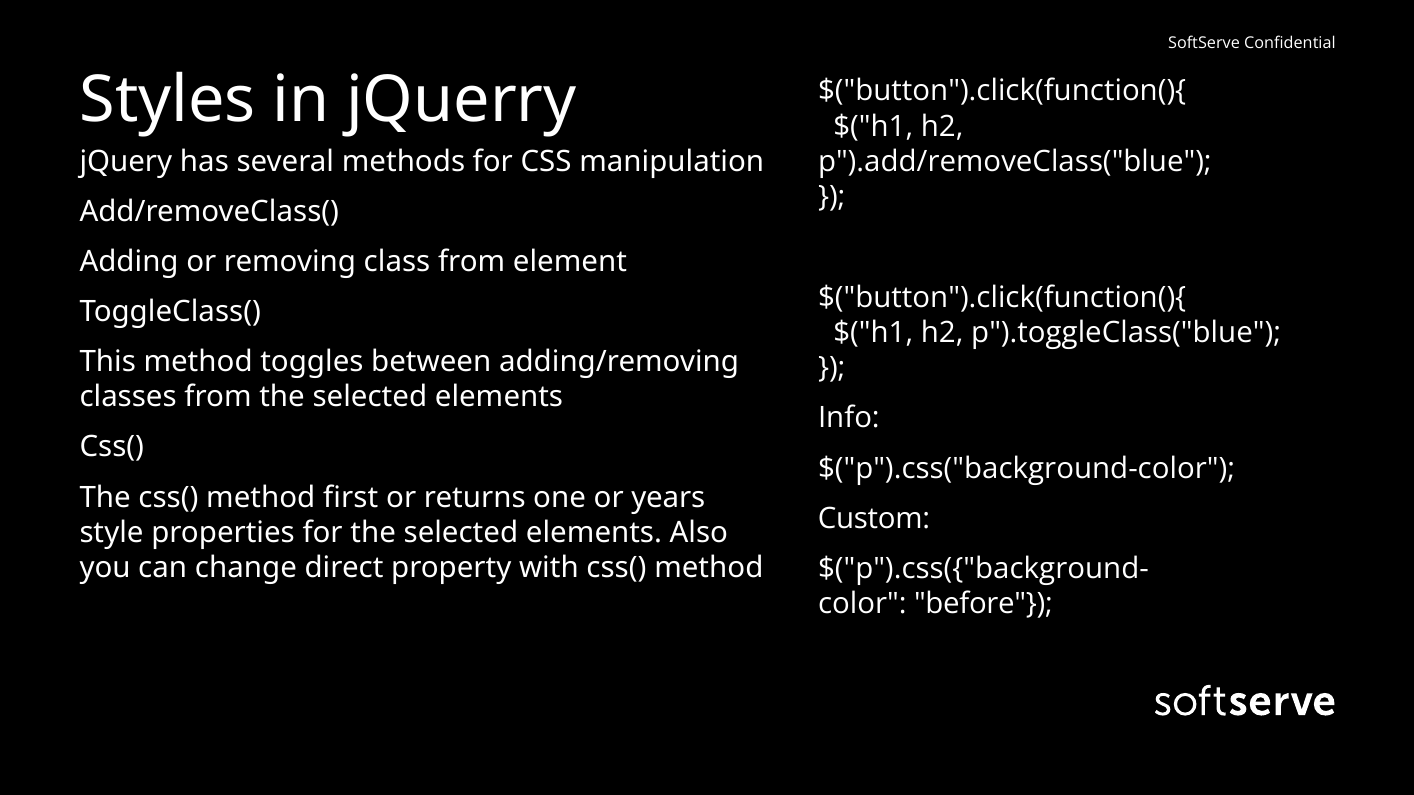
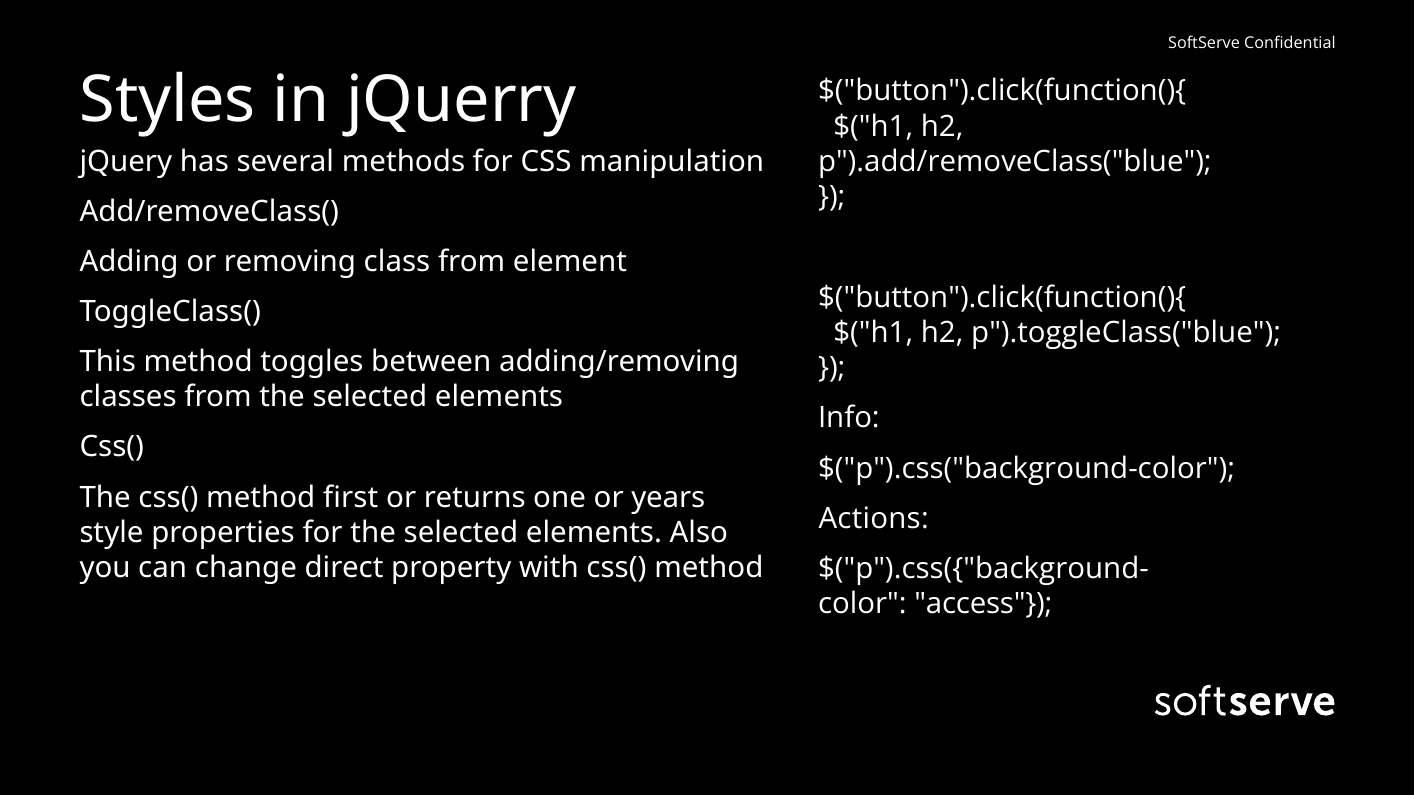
Custom: Custom -> Actions (874, 519)
before: before -> access (983, 604)
